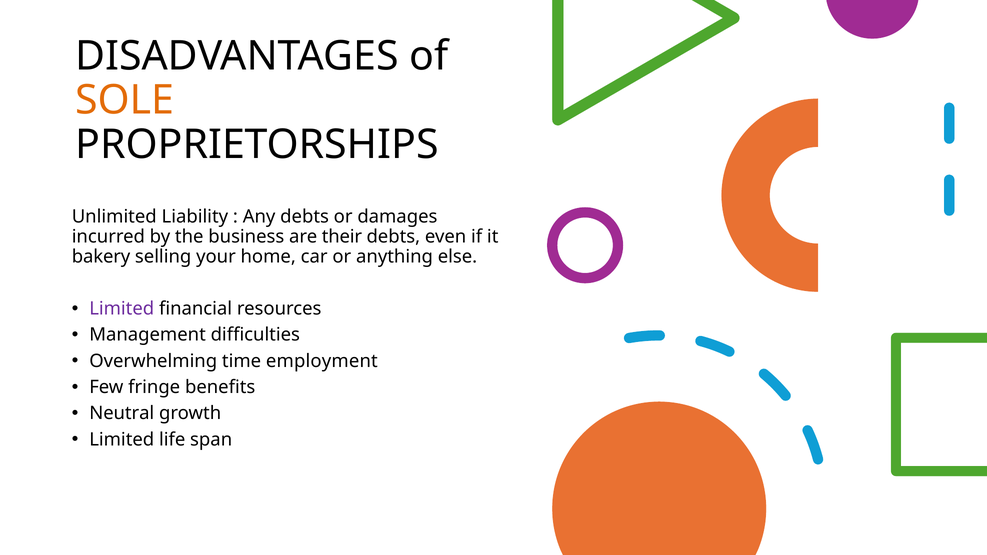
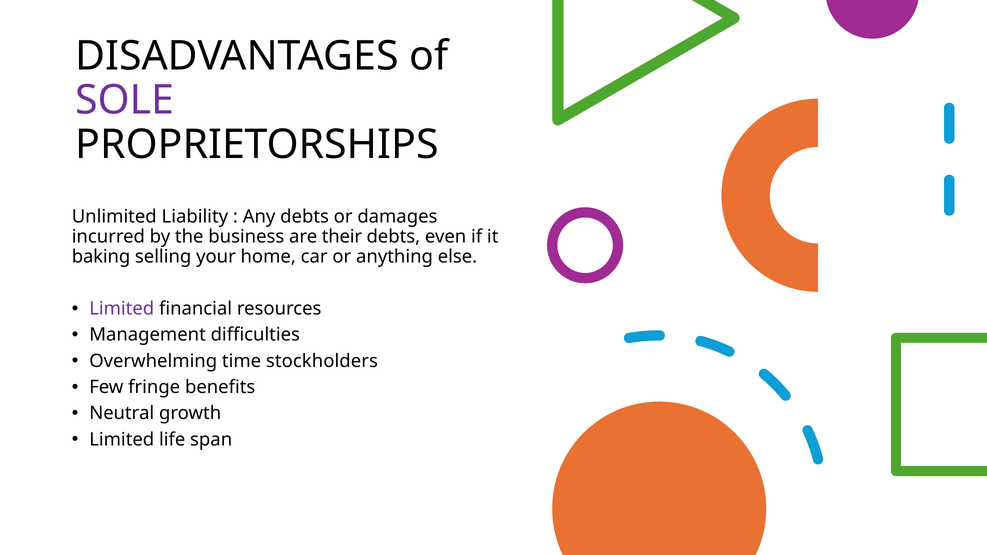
SOLE colour: orange -> purple (125, 100)
bakery: bakery -> baking (101, 257)
employment: employment -> stockholders (322, 361)
